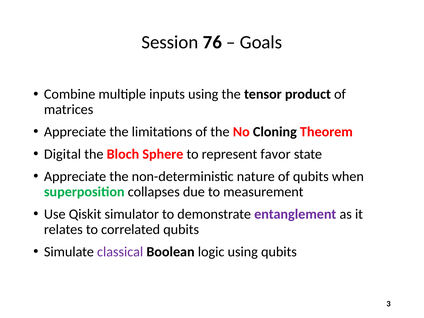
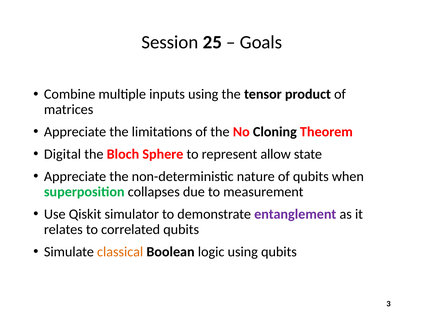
76: 76 -> 25 (212, 42)
favor: favor -> allow (276, 154)
classical colour: purple -> orange (120, 252)
